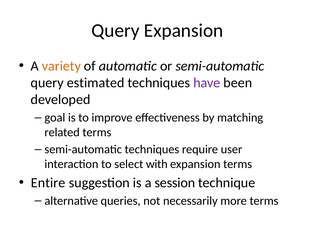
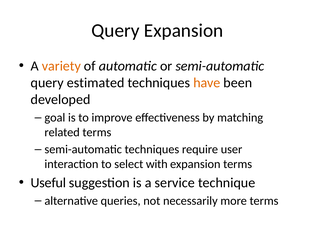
have colour: purple -> orange (207, 83)
Entire: Entire -> Useful (48, 183)
session: session -> service (175, 183)
